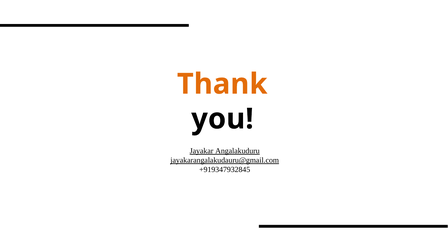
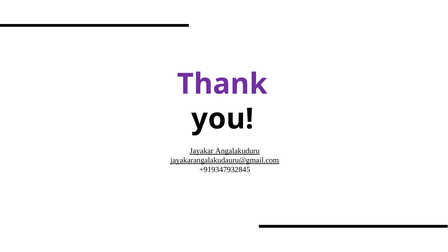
Thank colour: orange -> purple (222, 84)
